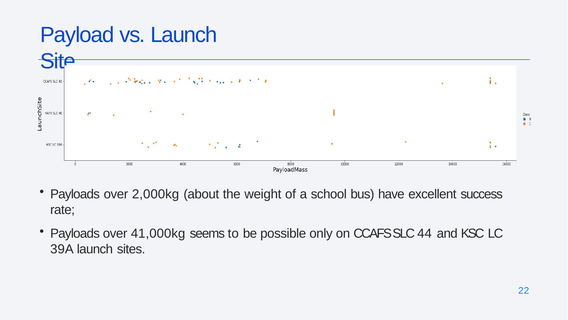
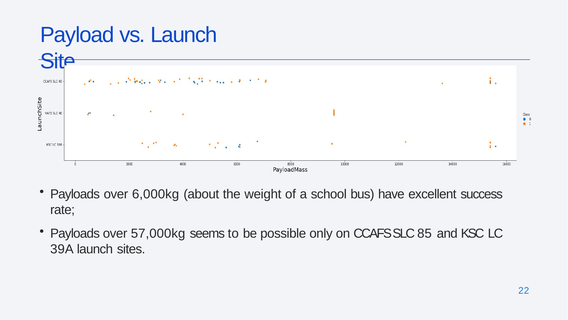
2,000kg: 2,000kg -> 6,000kg (156, 194)
41,000kg: 41,000kg -> 57,000kg (158, 233)
44: 44 -> 85 (425, 233)
